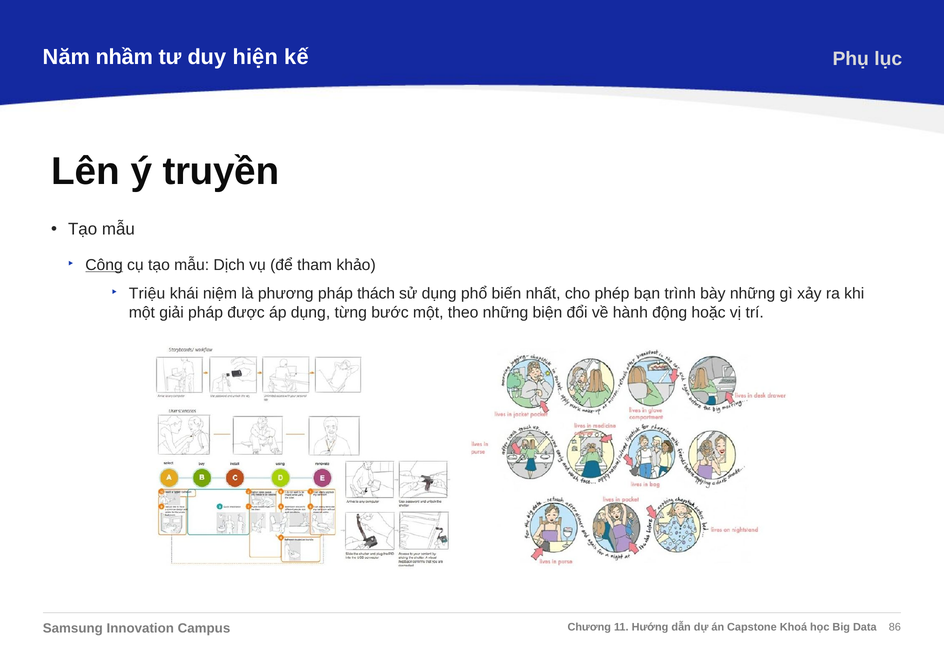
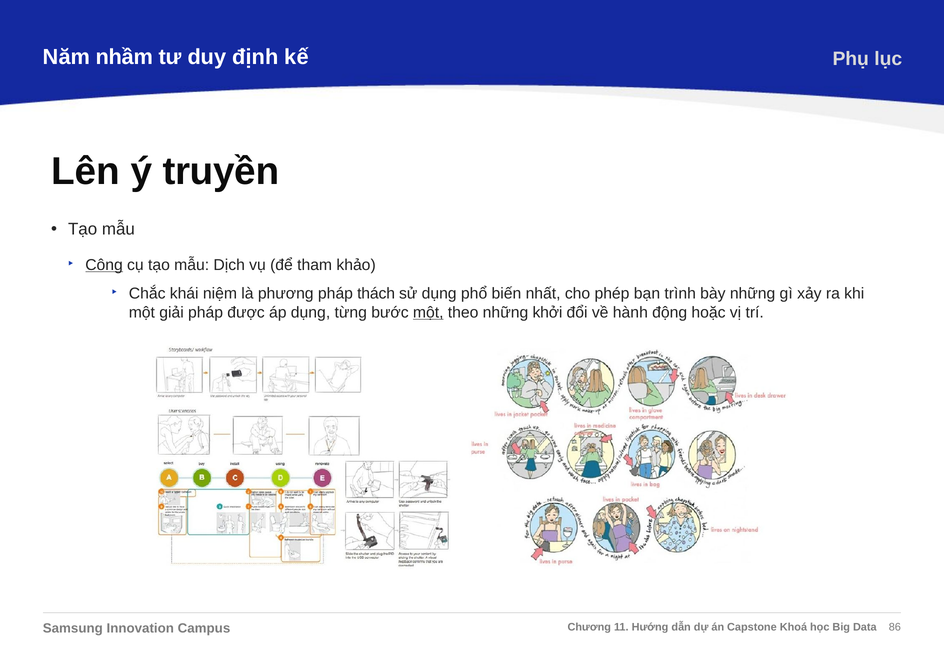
hiện: hiện -> định (255, 57)
Triệu: Triệu -> Chắc (147, 293)
một underline: none -> present (428, 312)
biện: biện -> khởi (548, 312)
